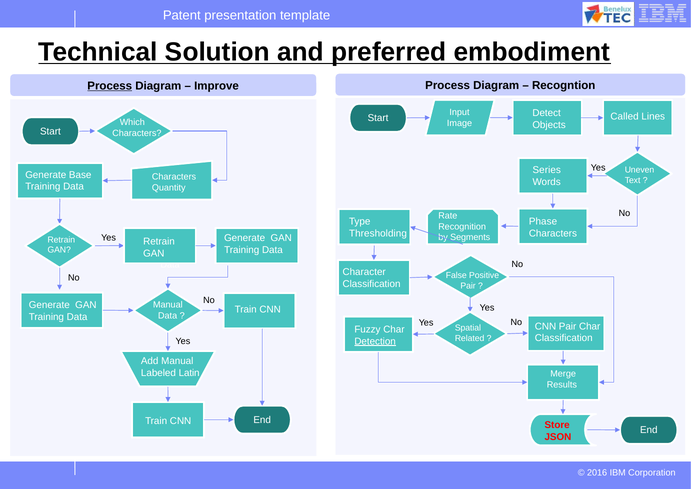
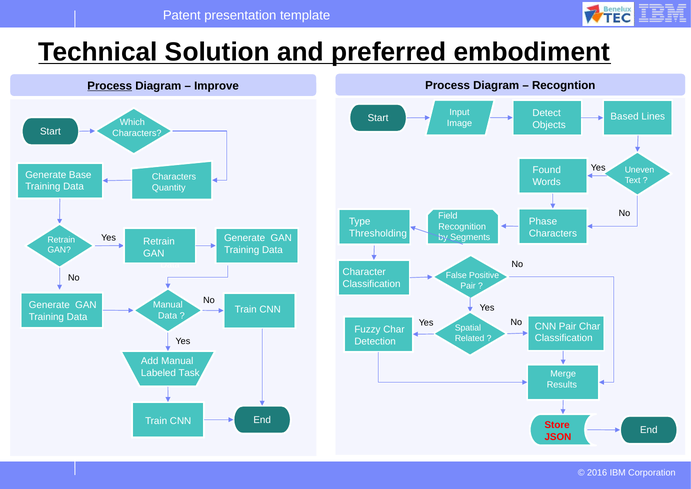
Called: Called -> Based (625, 116)
Series: Series -> Found (547, 170)
Rate: Rate -> Field (448, 216)
Detection underline: present -> none (375, 341)
Latin: Latin -> Task (189, 373)
